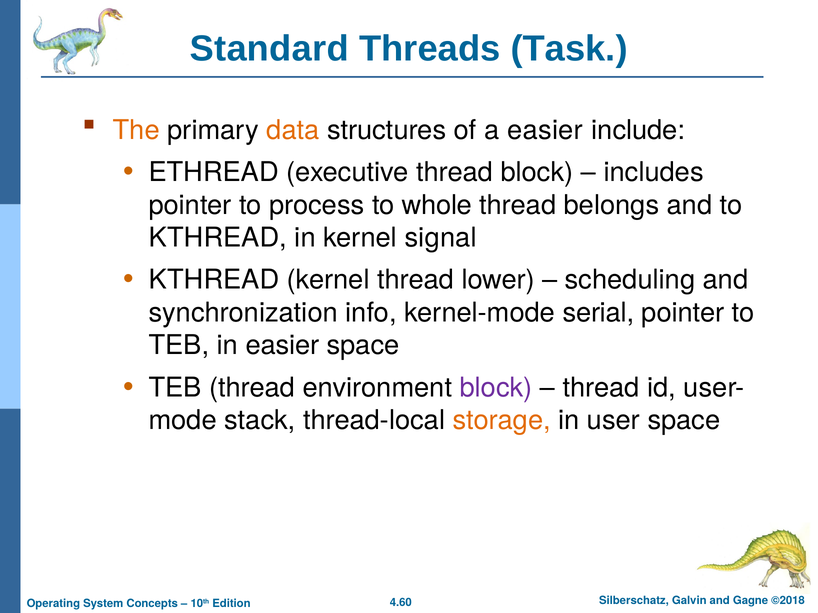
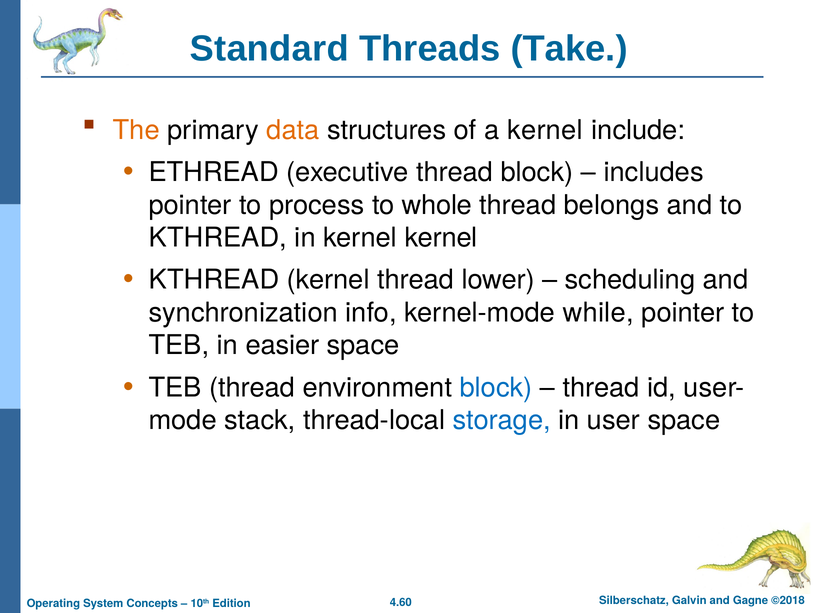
Task: Task -> Take (569, 49)
a easier: easier -> kernel (545, 130)
kernel signal: signal -> kernel (441, 238)
serial: serial -> while (598, 313)
block colour: purple -> blue (496, 388)
storage colour: orange -> blue (502, 421)
